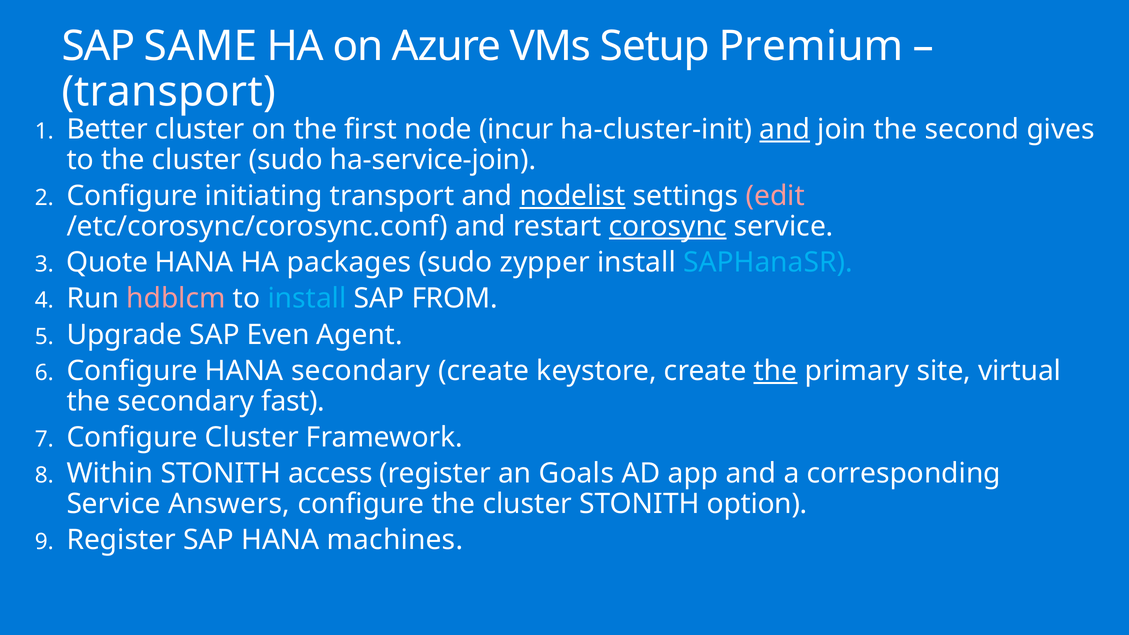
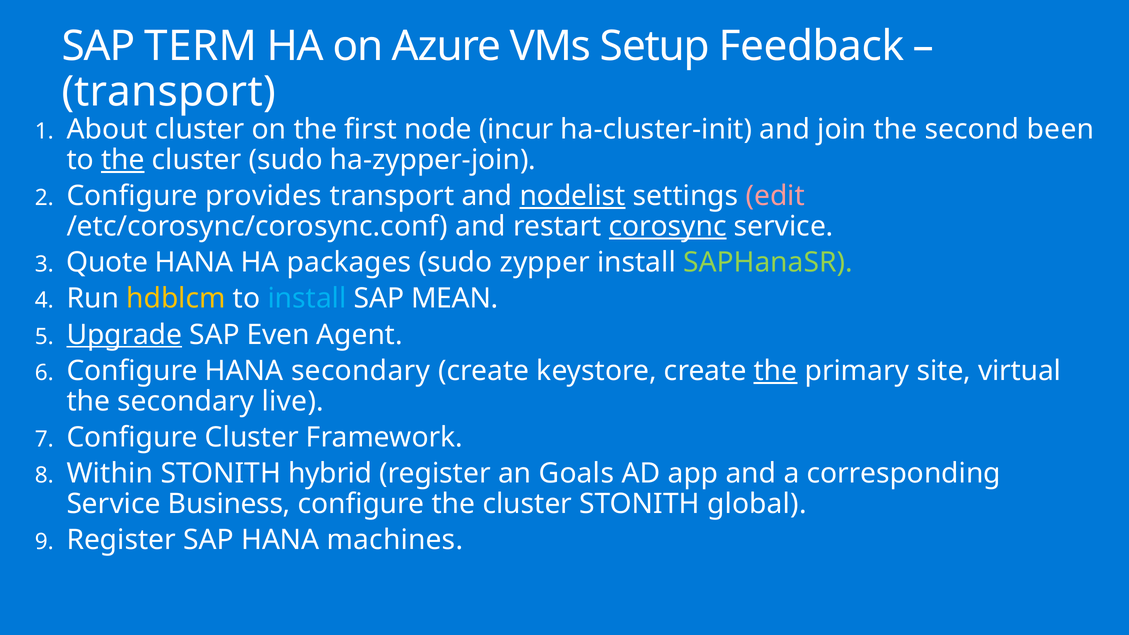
SAME: SAME -> TERM (201, 46)
Premium: Premium -> Feedback (811, 46)
Better: Better -> About (107, 129)
and underline: present -> none (785, 129)
gives: gives -> been (1060, 129)
the underline: none -> present (123, 160)
ha-service-join: ha-service-join -> ha-zypper-join (433, 160)
initiating: initiating -> provides (264, 196)
SAPHanaSR colour: light blue -> light green (768, 263)
hdblcm colour: pink -> yellow (176, 299)
FROM: FROM -> MEAN (455, 299)
Upgrade underline: none -> present (124, 335)
fast: fast -> live (293, 401)
access: access -> hybrid (330, 474)
Answers: Answers -> Business (229, 504)
option: option -> global (757, 504)
